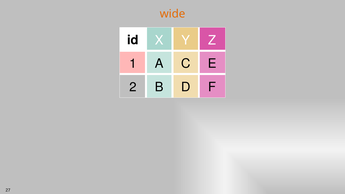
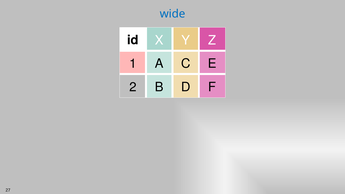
wide colour: orange -> blue (172, 14)
